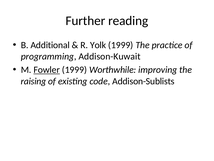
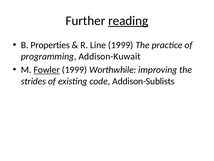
reading underline: none -> present (128, 21)
Additional: Additional -> Properties (50, 45)
Yolk: Yolk -> Line (98, 45)
raising: raising -> strides (33, 81)
